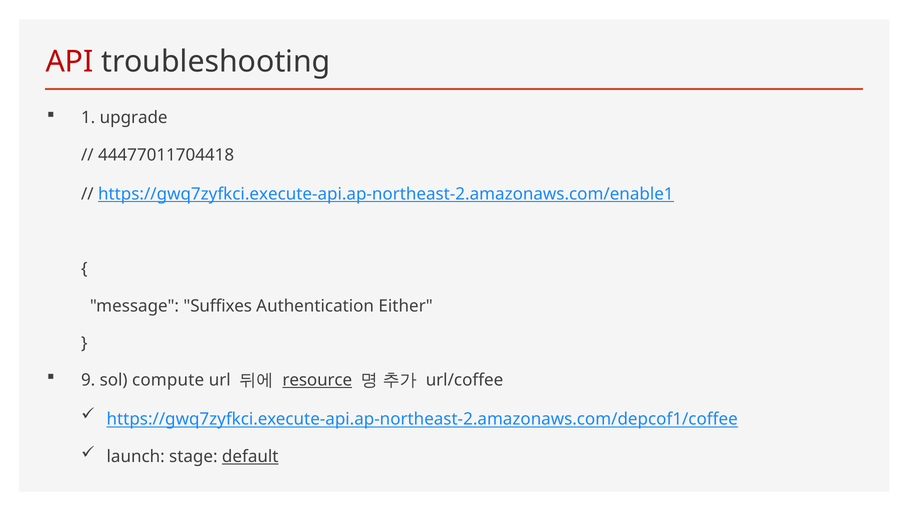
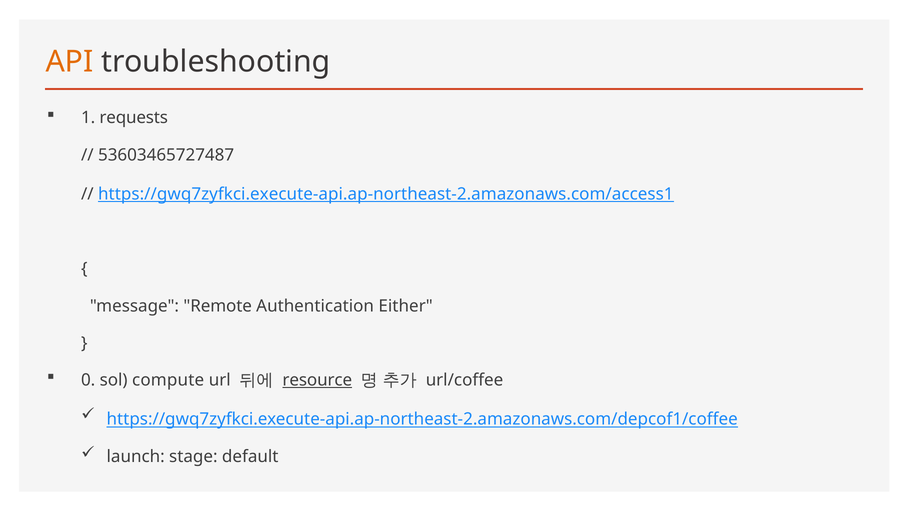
API colour: red -> orange (70, 62)
upgrade: upgrade -> requests (134, 118)
44477011704418: 44477011704418 -> 53603465727487 (166, 155)
https://gwq7zyfkci.execute-api.ap-northeast-2.amazonaws.com/enable1: https://gwq7zyfkci.execute-api.ap-northeast-2.amazonaws.com/enable1 -> https://gwq7zyfkci.execute-api.ap-northeast-2.amazonaws.com/access1 (386, 194)
Suffixes: Suffixes -> Remote (218, 306)
9: 9 -> 0 (88, 380)
default underline: present -> none (250, 457)
